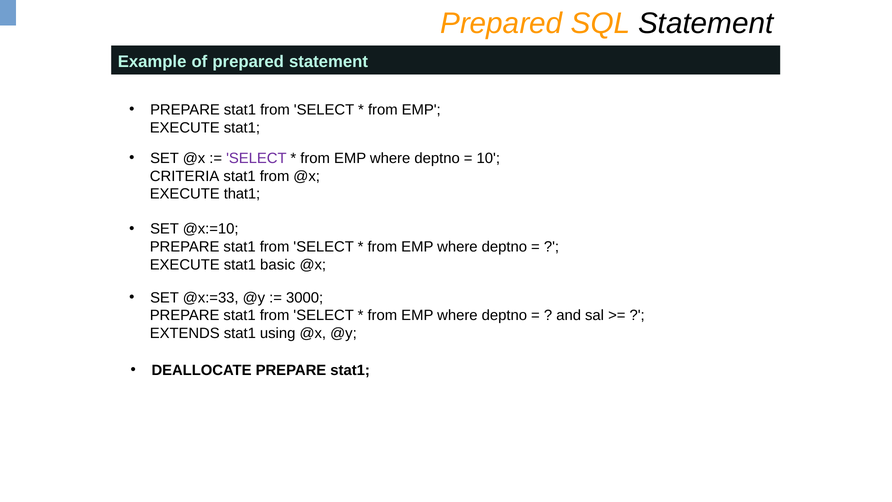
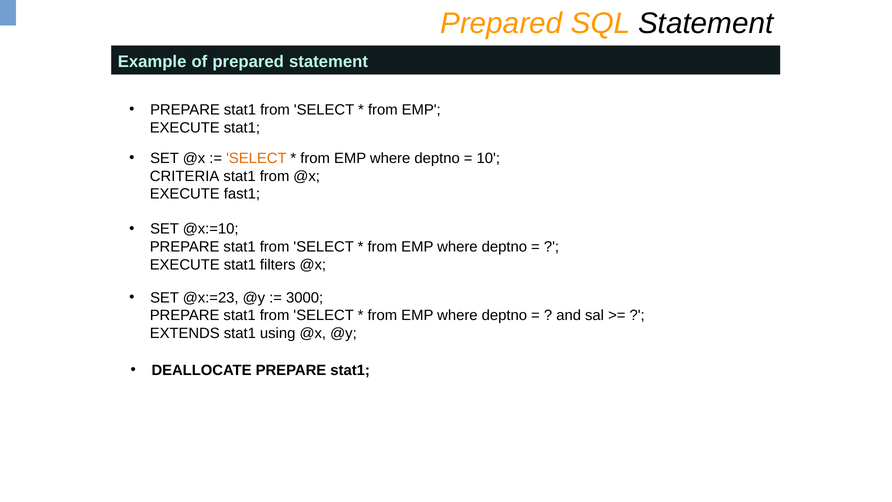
SELECT colour: purple -> orange (256, 158)
that1: that1 -> fast1 (242, 194)
basic: basic -> filters (278, 265)
@x:=33: @x:=33 -> @x:=23 (211, 298)
